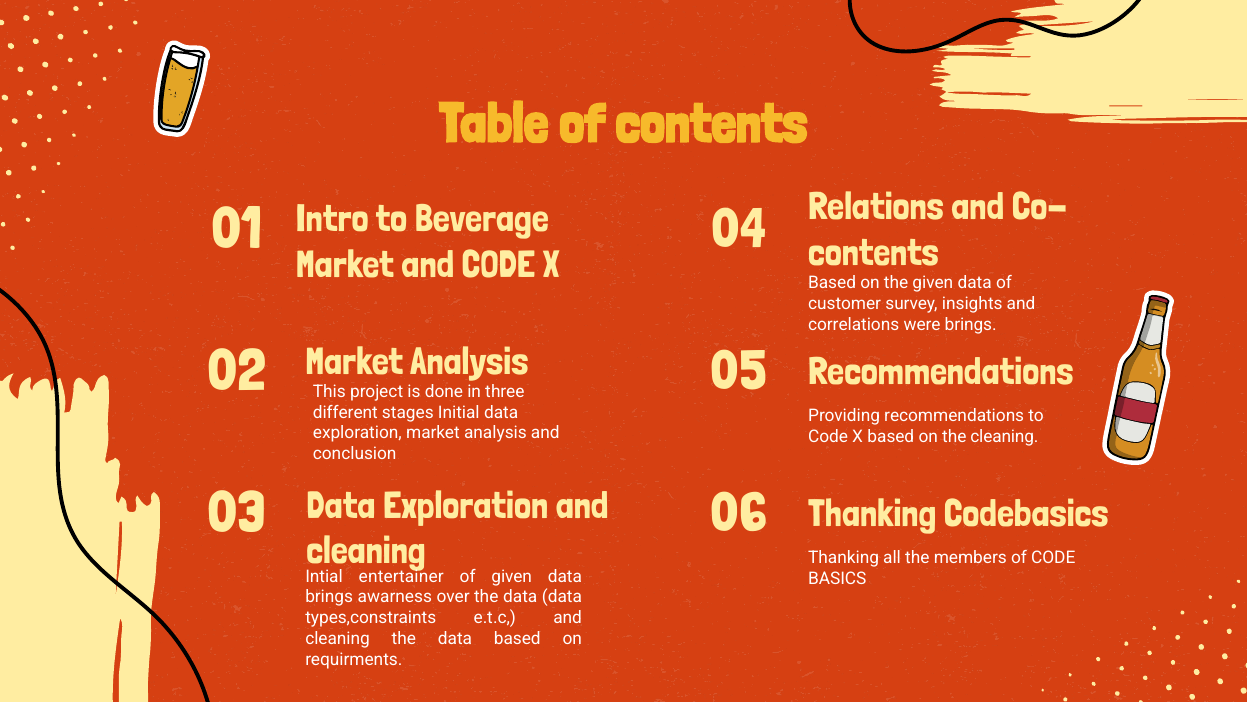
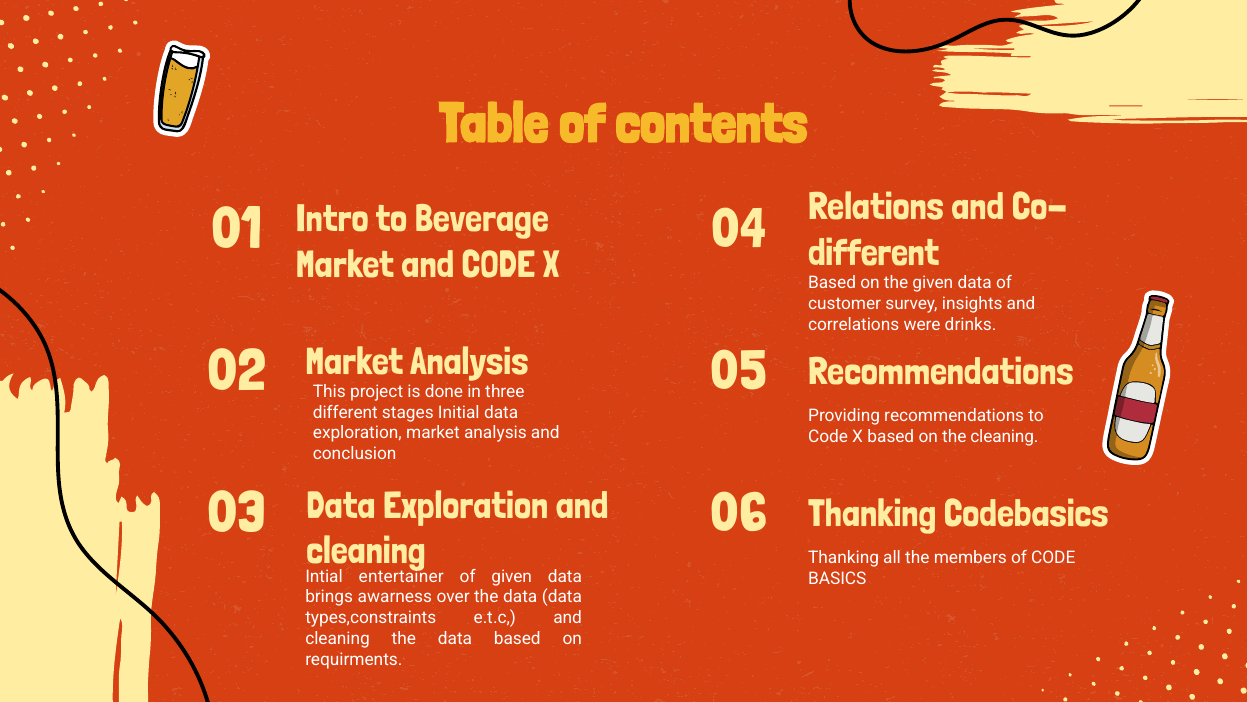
contents: contents -> different (874, 253)
were brings: brings -> drinks (971, 325)
